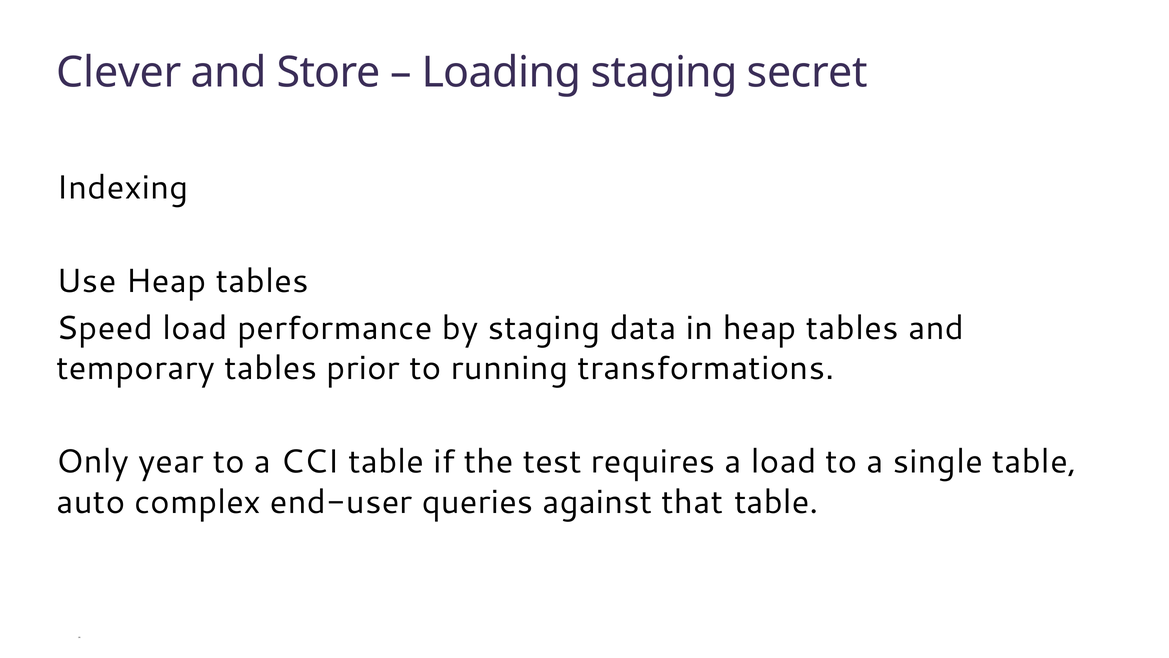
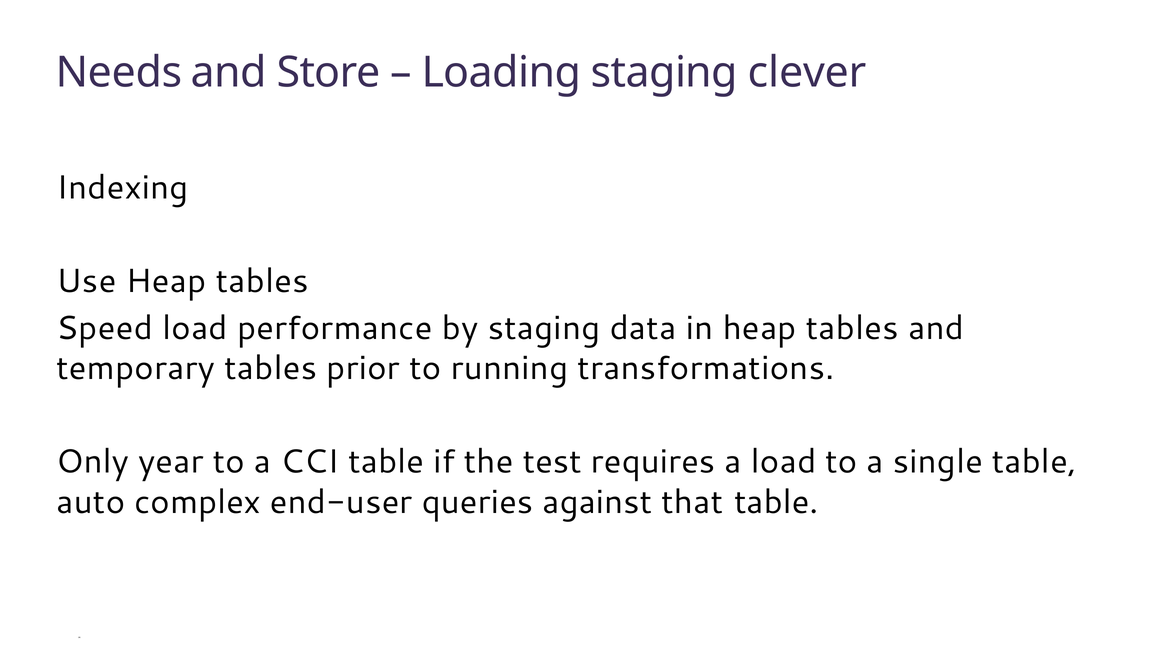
Clever: Clever -> Needs (119, 73)
secret: secret -> clever (807, 73)
